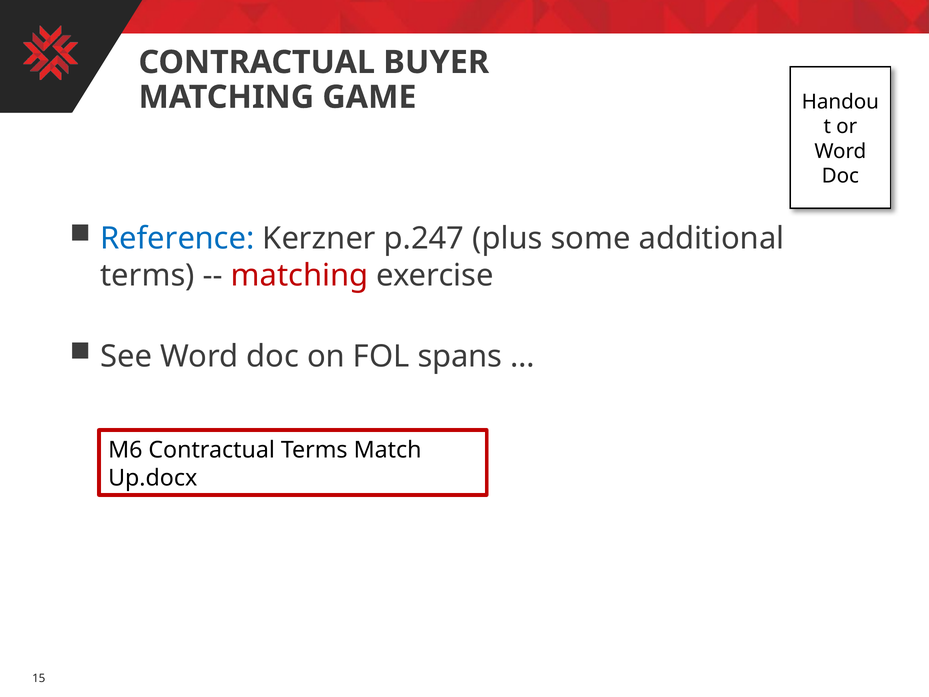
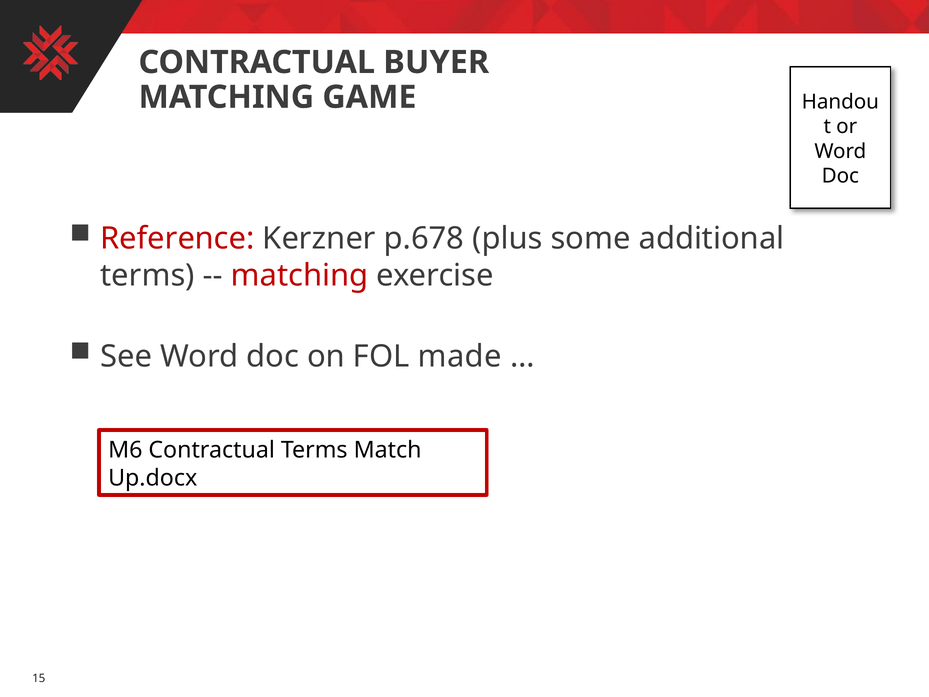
Reference colour: blue -> red (177, 238)
p.247: p.247 -> p.678 (424, 238)
spans: spans -> made (460, 356)
